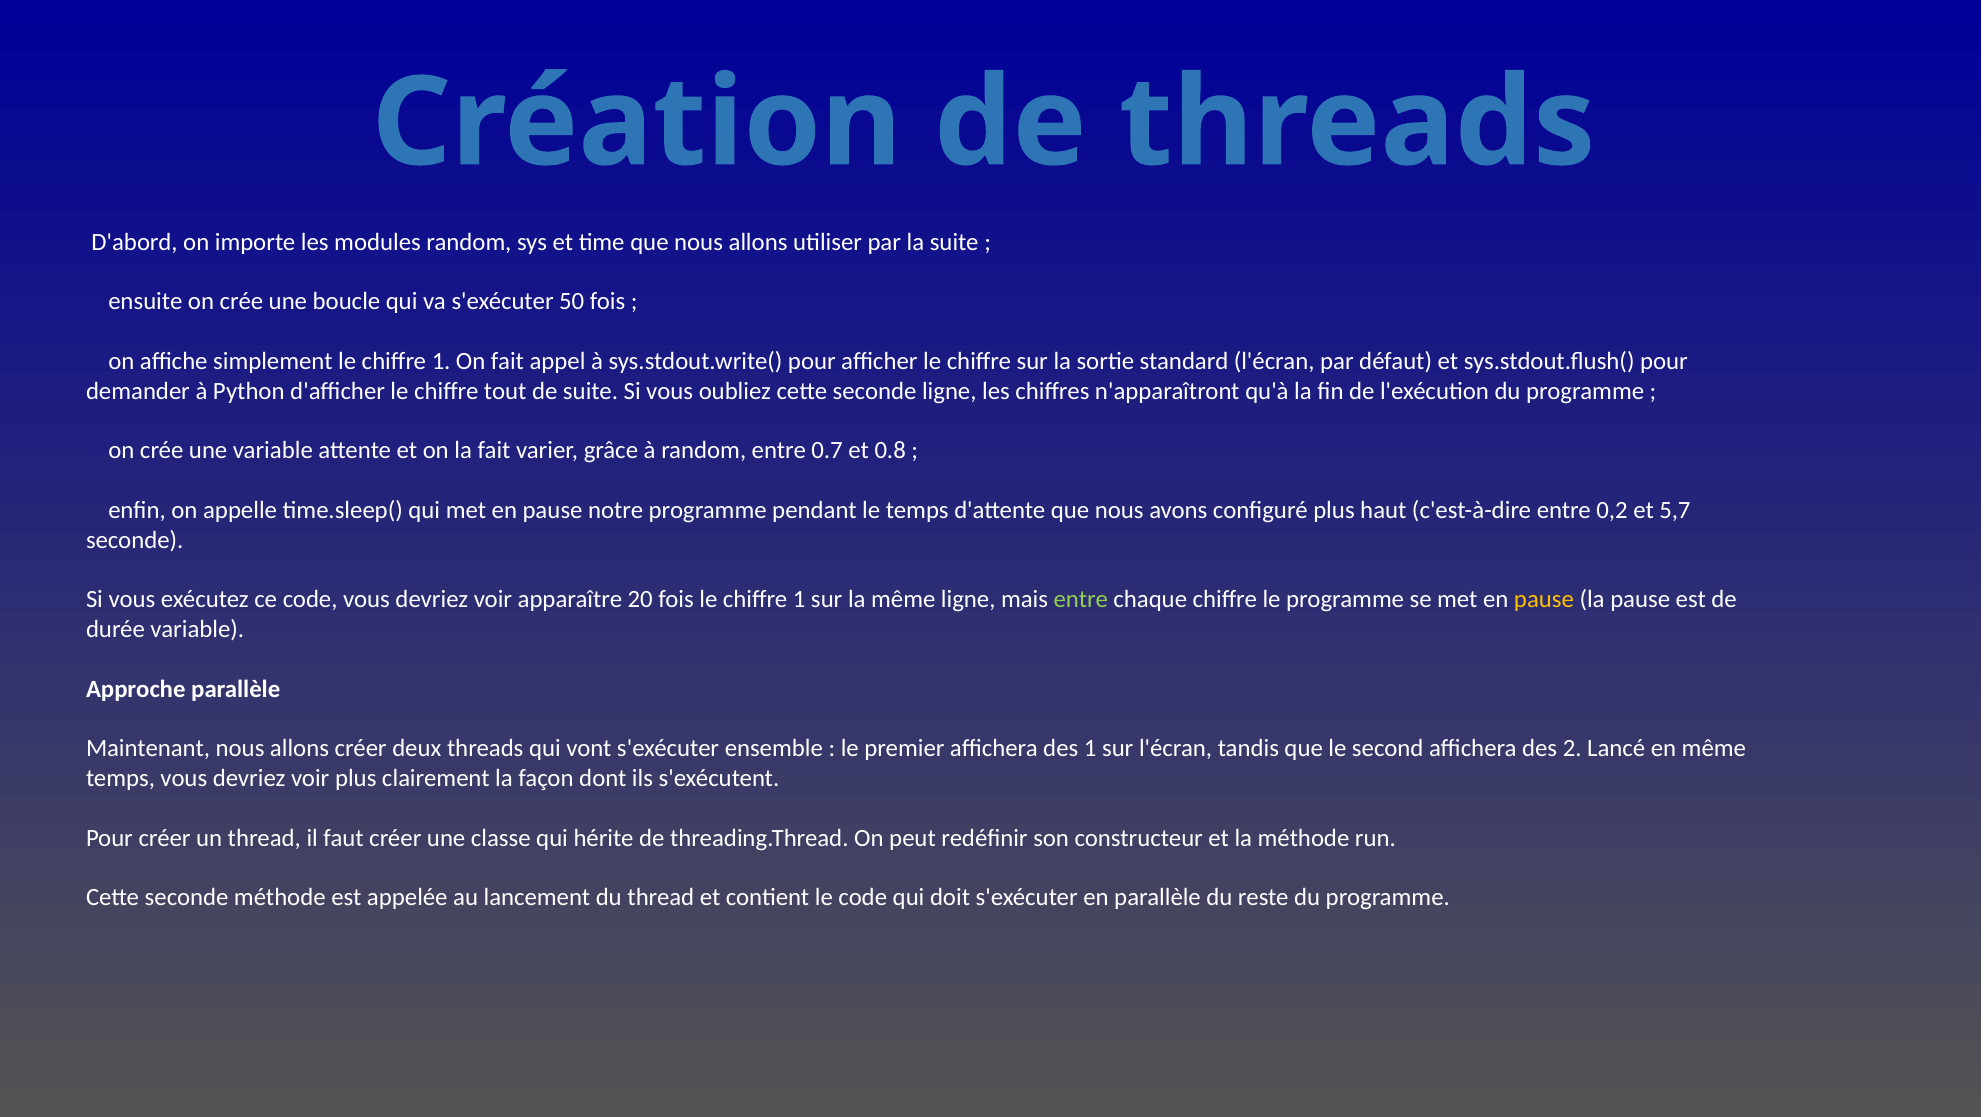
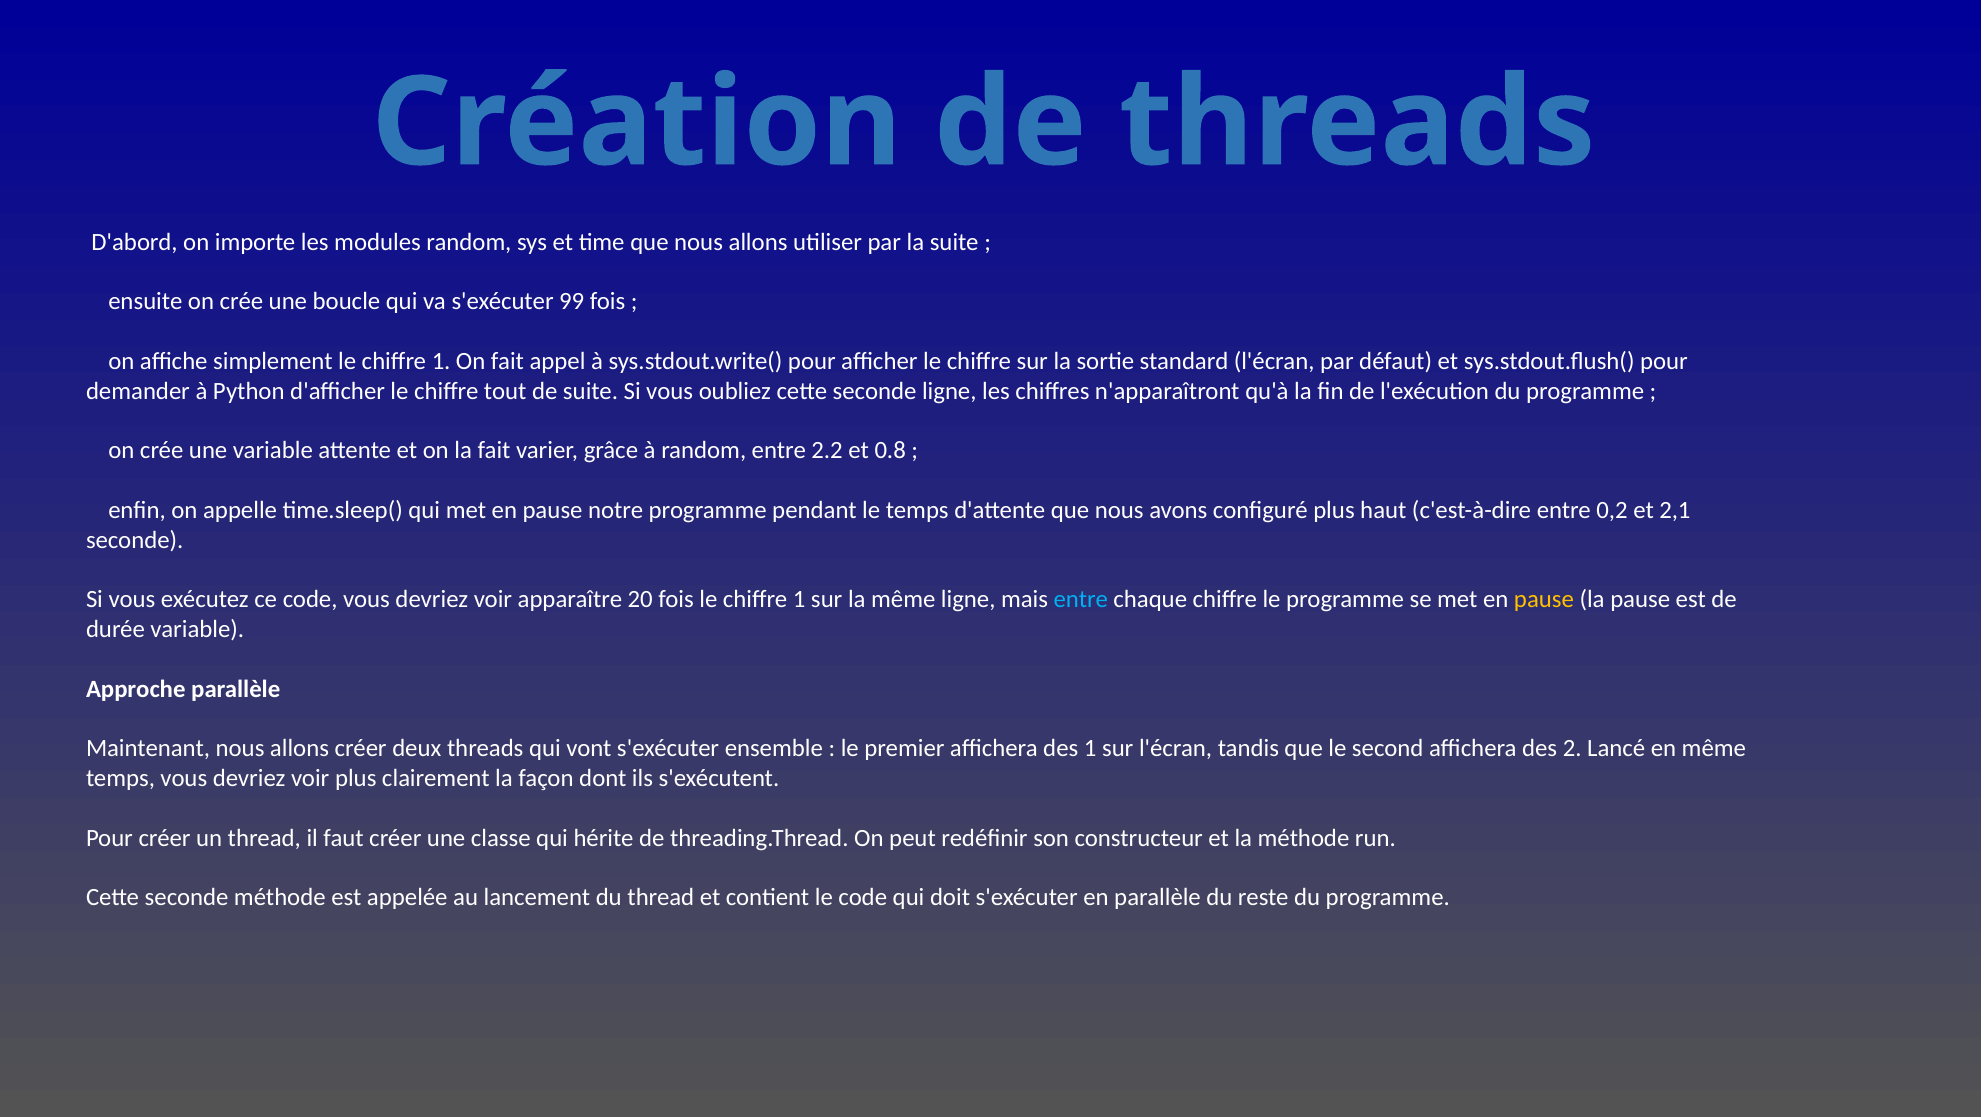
50: 50 -> 99 (572, 302)
0.7: 0.7 -> 2.2 (827, 451)
5,7: 5,7 -> 2,1 (1675, 510)
entre colour: light green -> light blue (1081, 600)
